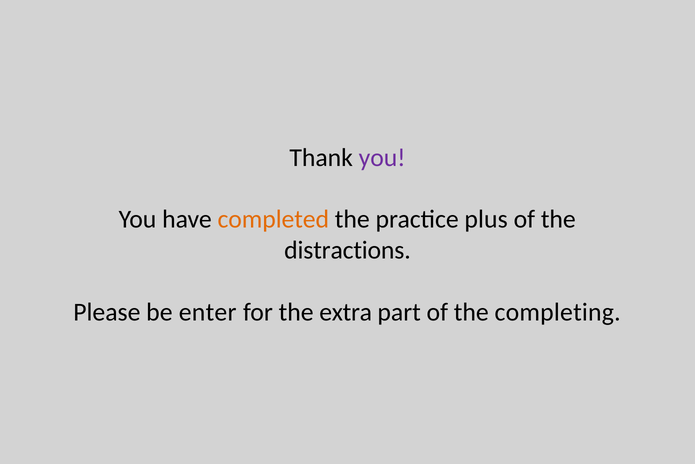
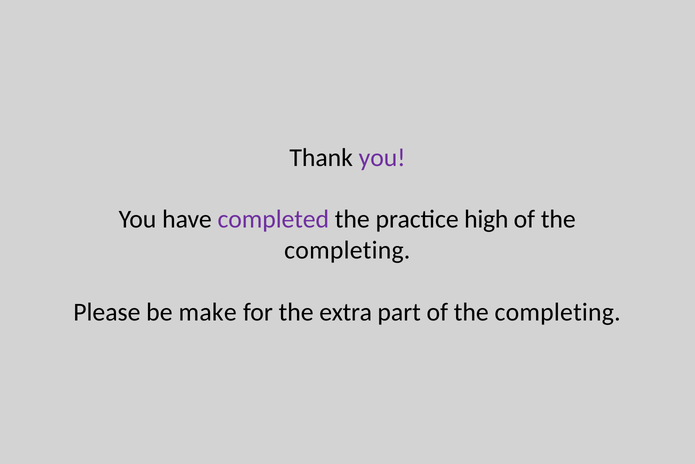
completed colour: orange -> purple (273, 219)
plus: plus -> high (486, 219)
distractions: distractions -> completing (347, 250)
enter: enter -> make (208, 312)
